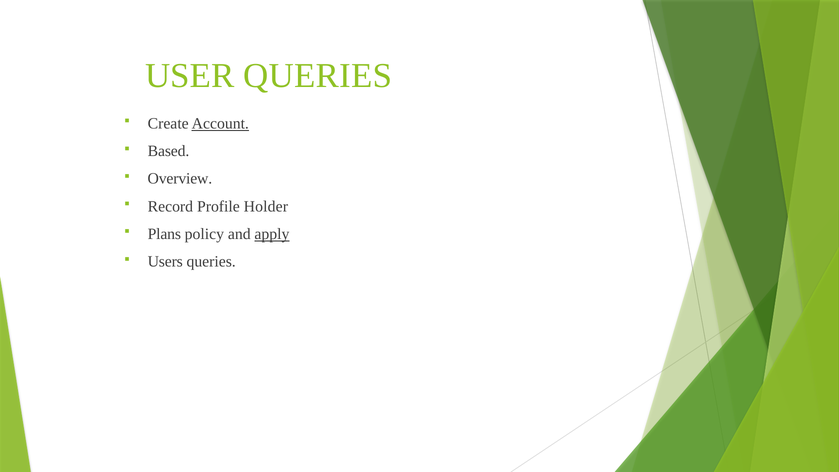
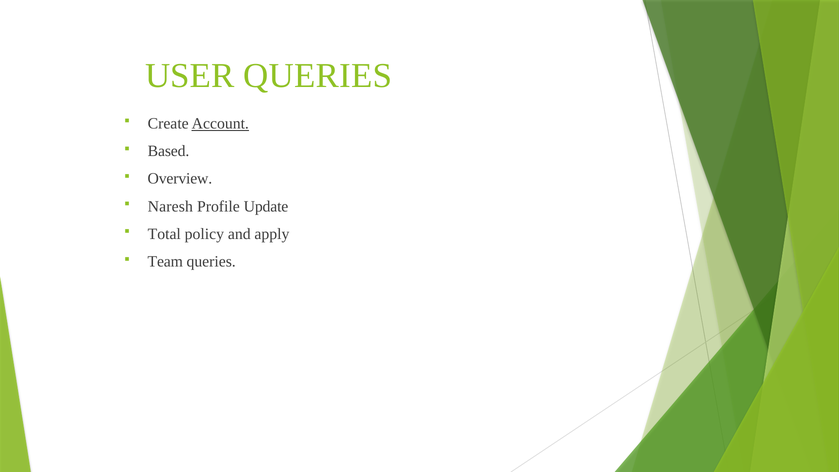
Record: Record -> Naresh (170, 206)
Holder: Holder -> Update (266, 206)
Plans: Plans -> Total (164, 234)
apply underline: present -> none (272, 234)
Users: Users -> Team (165, 262)
